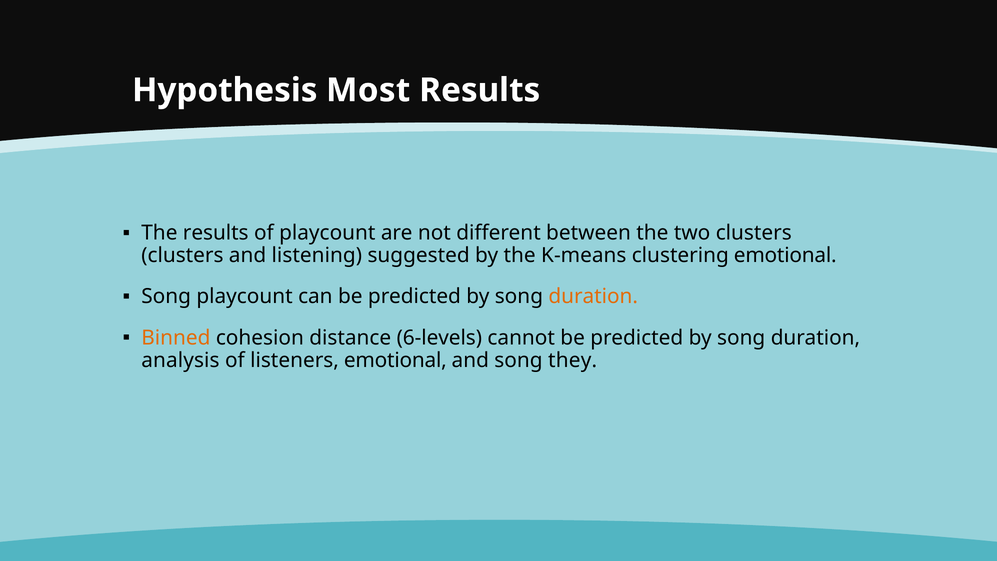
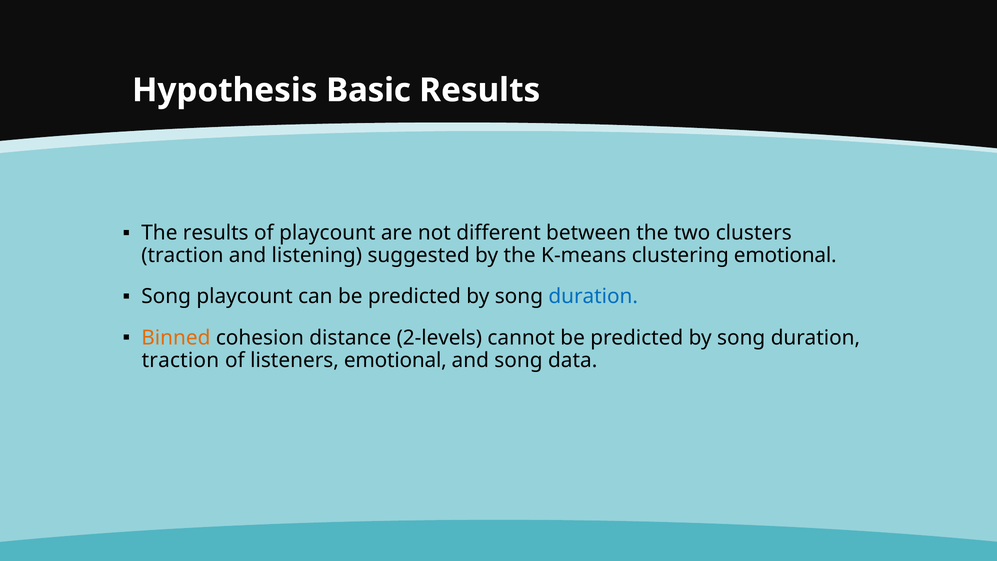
Most: Most -> Basic (368, 90)
clusters: clusters -> traction (182, 255)
duration colour: orange -> blue (593, 297)
6-levels: 6-levels -> 2-levels (439, 338)
analysis: analysis -> traction (180, 360)
they: they -> data (573, 360)
